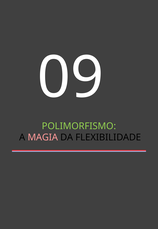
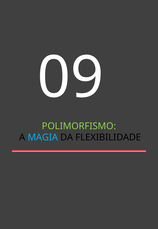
MAGIA colour: pink -> light blue (43, 137)
